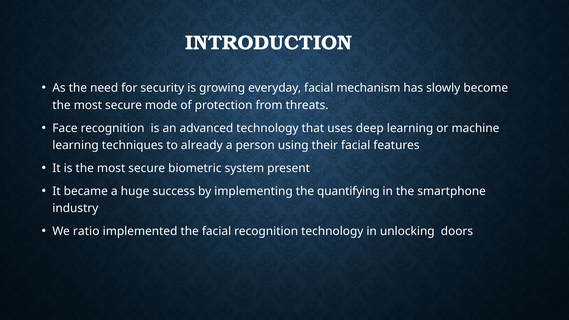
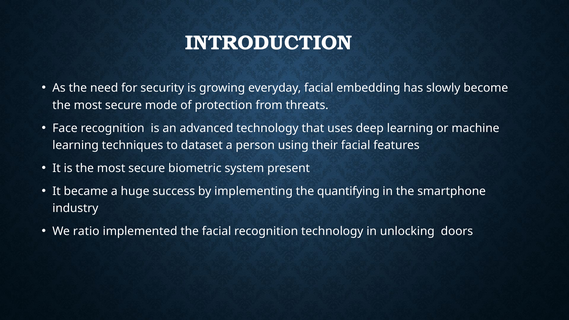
mechanism: mechanism -> embedding (368, 88)
already: already -> dataset (202, 145)
